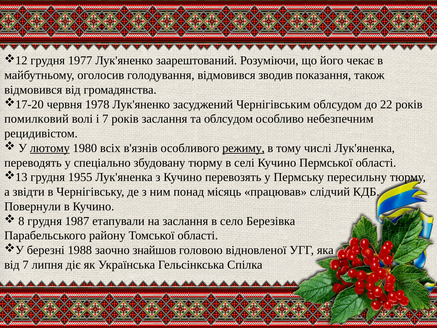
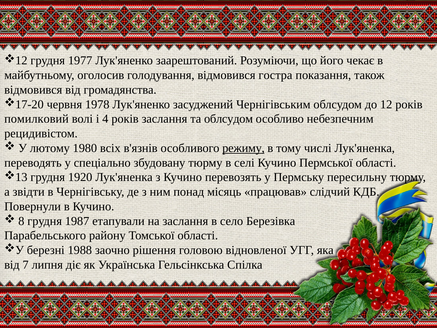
зводив: зводив -> гостра (275, 75)
22: 22 -> 12 (386, 104)
і 7: 7 -> 4 (105, 119)
лютому underline: present -> none (50, 148)
1955: 1955 -> 1920 (80, 177)
знайшов: знайшов -> рішення (154, 250)
